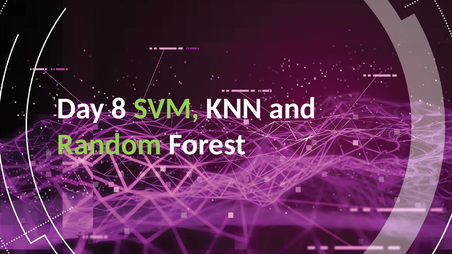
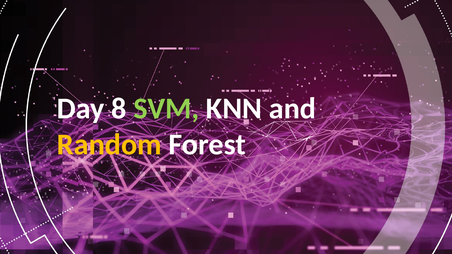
Random colour: light green -> yellow (109, 145)
